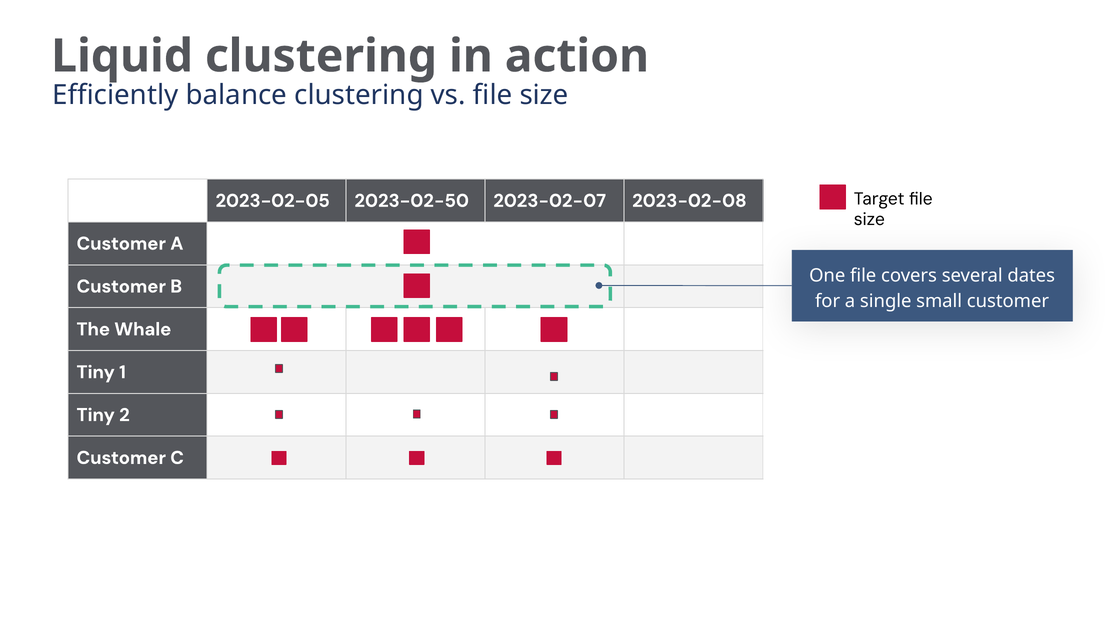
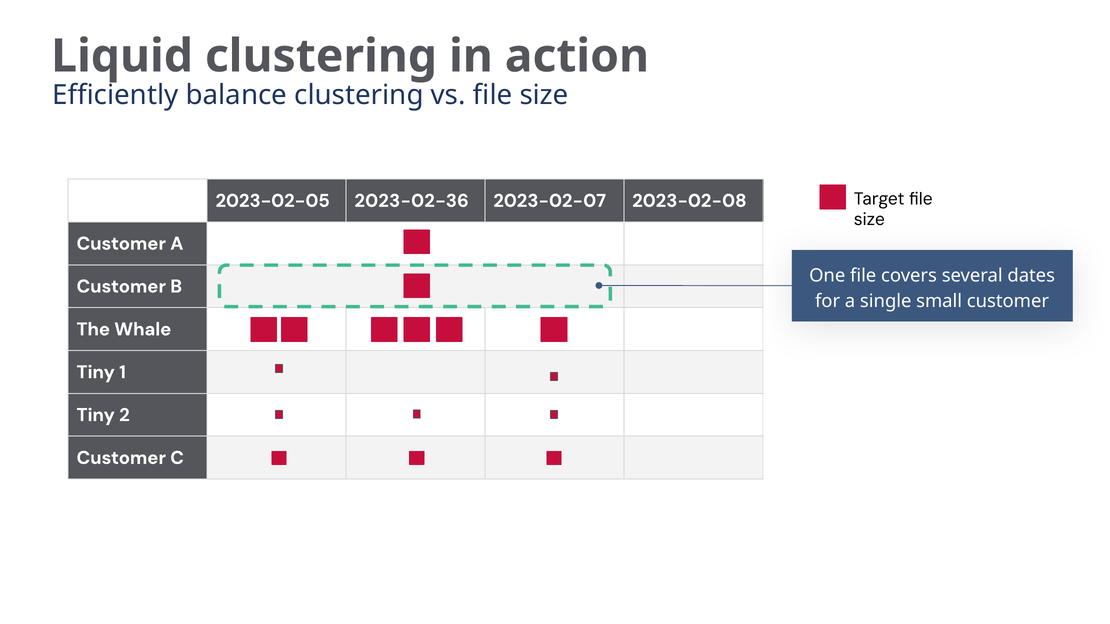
2023-02-50: 2023-02-50 -> 2023-02-36 (412, 201)
